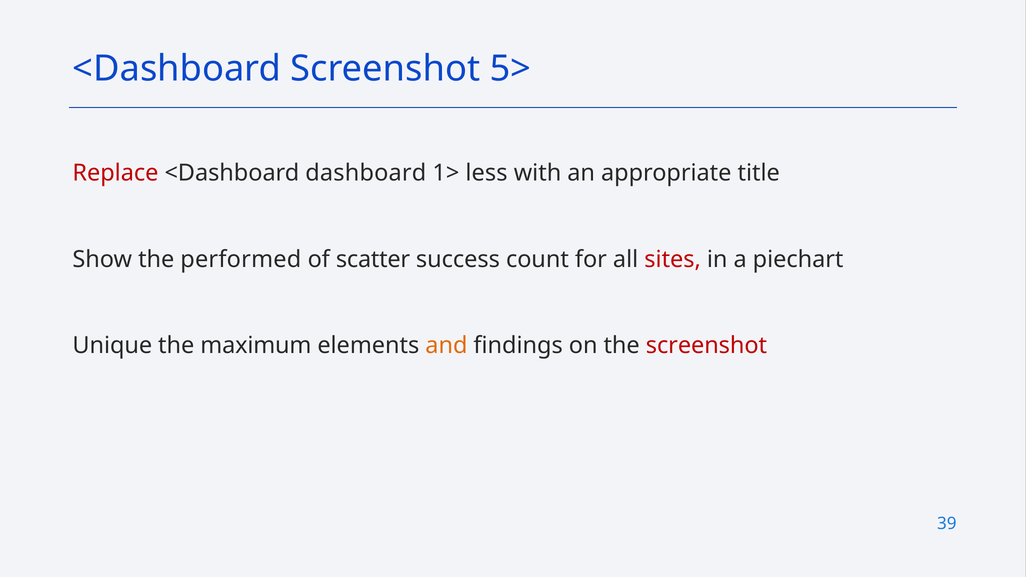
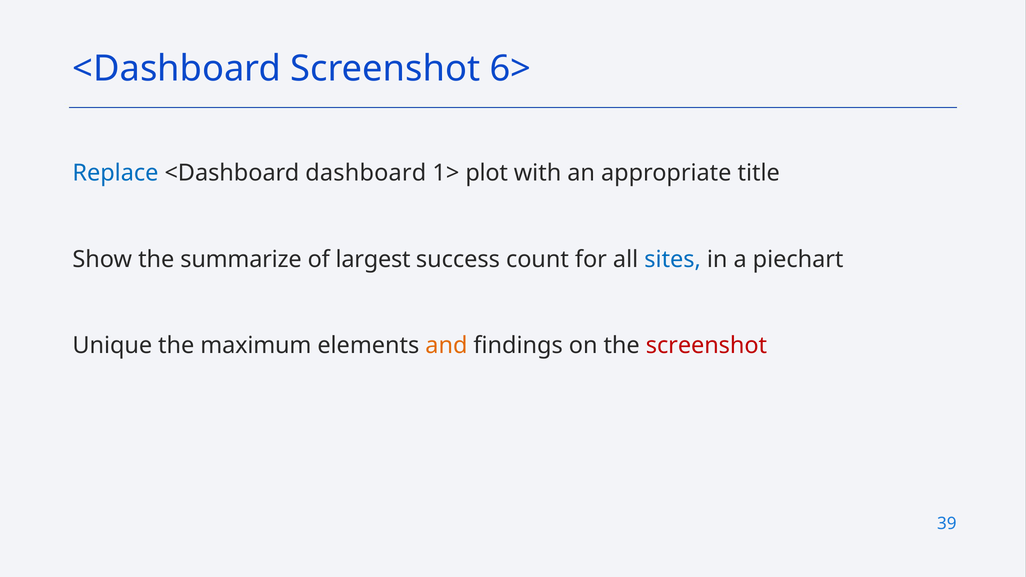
5>: 5> -> 6> (510, 69)
Replace colour: red -> blue (115, 173)
less: less -> plot (487, 173)
performed: performed -> summarize (241, 259)
scatter: scatter -> largest (373, 259)
sites colour: red -> blue (673, 259)
